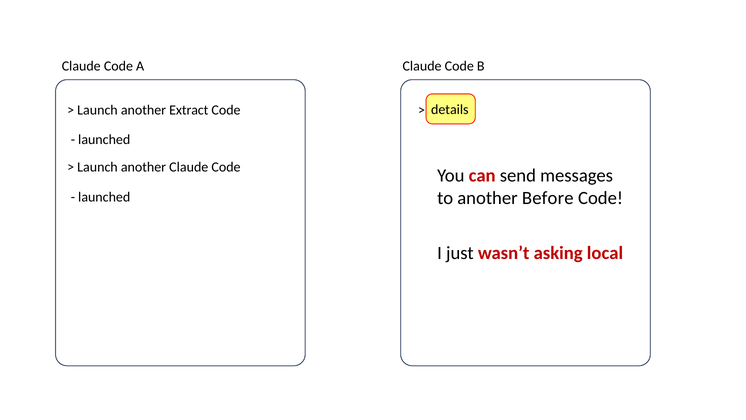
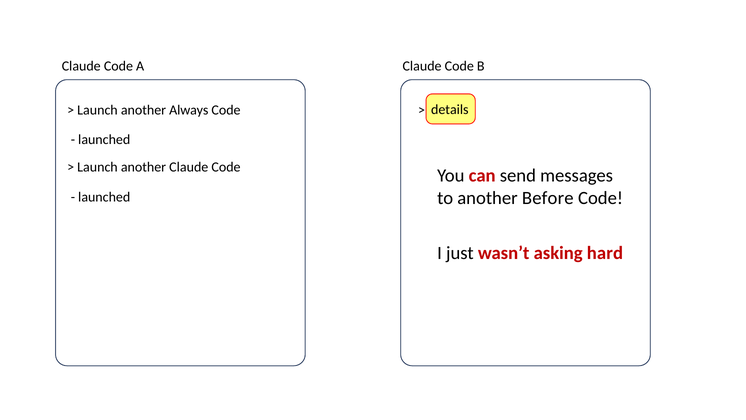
Extract: Extract -> Always (189, 110)
local: local -> hard (605, 253)
